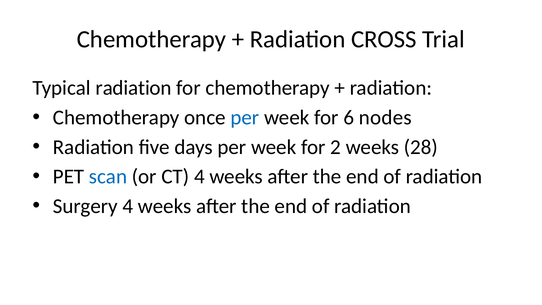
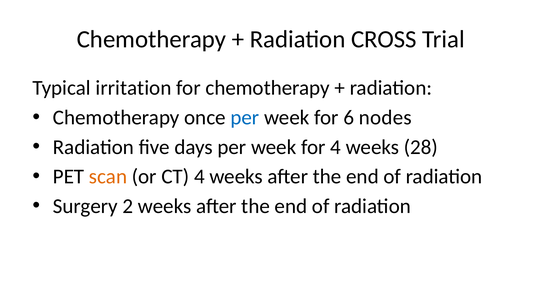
Typical radiation: radiation -> irritation (133, 88)
for 2: 2 -> 4 (336, 147)
scan colour: blue -> orange (108, 177)
Surgery 4: 4 -> 2 (128, 206)
